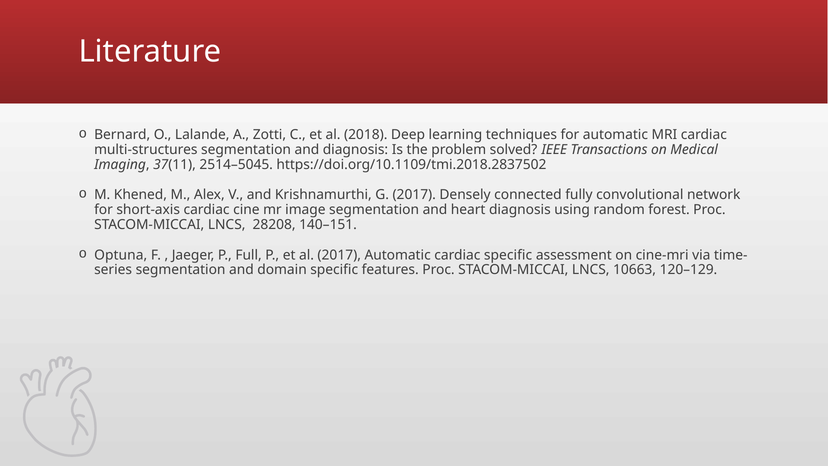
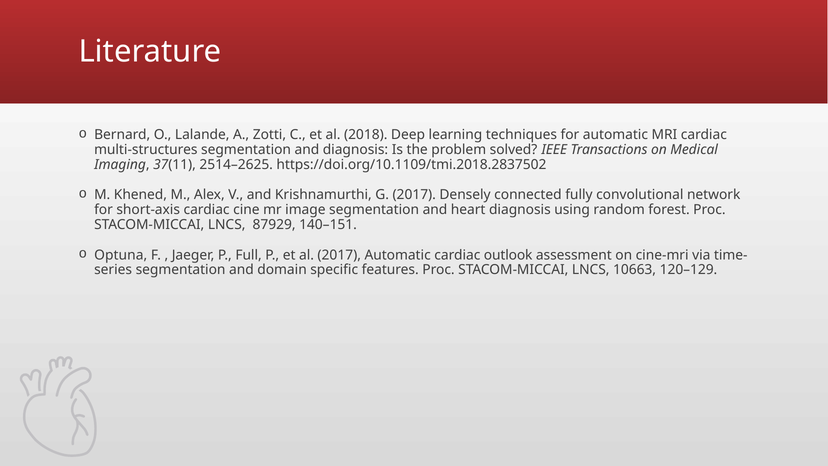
2514–5045: 2514–5045 -> 2514–2625 (236, 164)
28208: 28208 -> 87929 (274, 225)
cardiac specific: specific -> outlook (508, 255)
